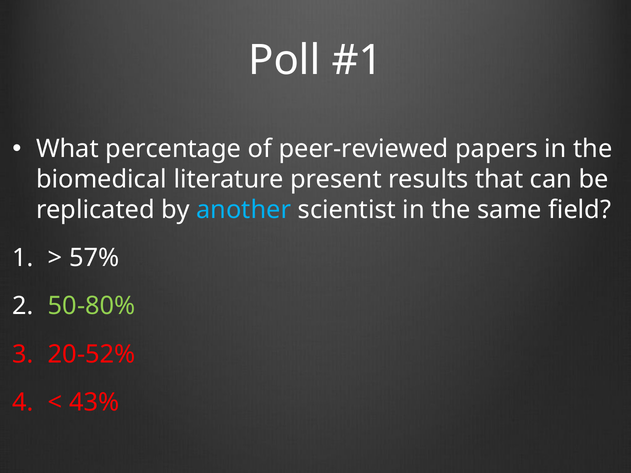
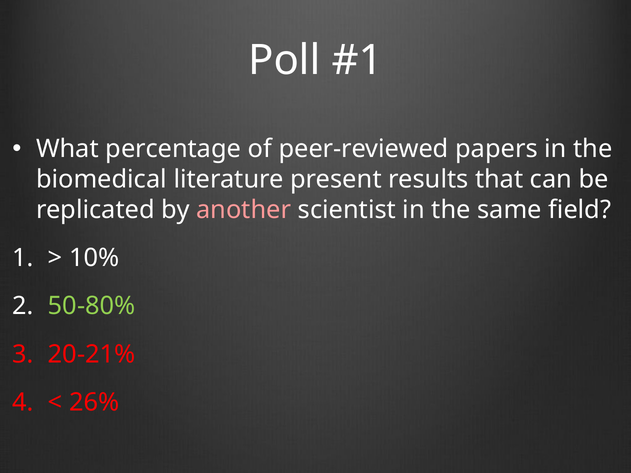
another colour: light blue -> pink (244, 210)
57%: 57% -> 10% (94, 258)
20-52%: 20-52% -> 20-21% (92, 354)
43%: 43% -> 26% (94, 402)
